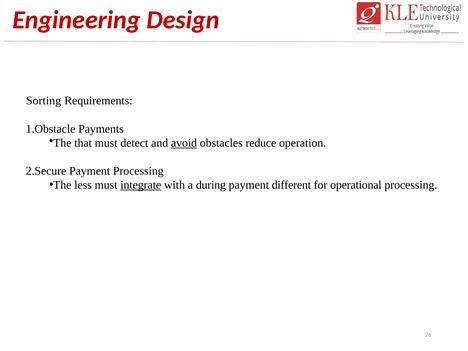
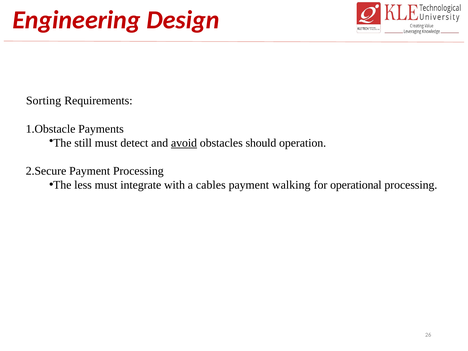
that: that -> still (83, 143)
reduce: reduce -> should (261, 143)
integrate underline: present -> none (141, 185)
during: during -> cables (211, 185)
different: different -> walking (291, 185)
